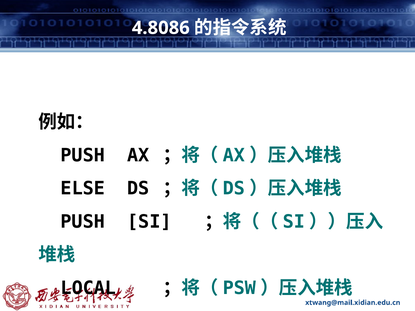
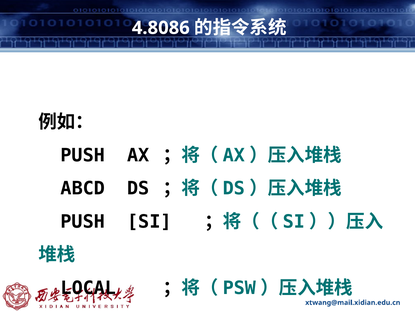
ELSE: ELSE -> ABCD (83, 189)
